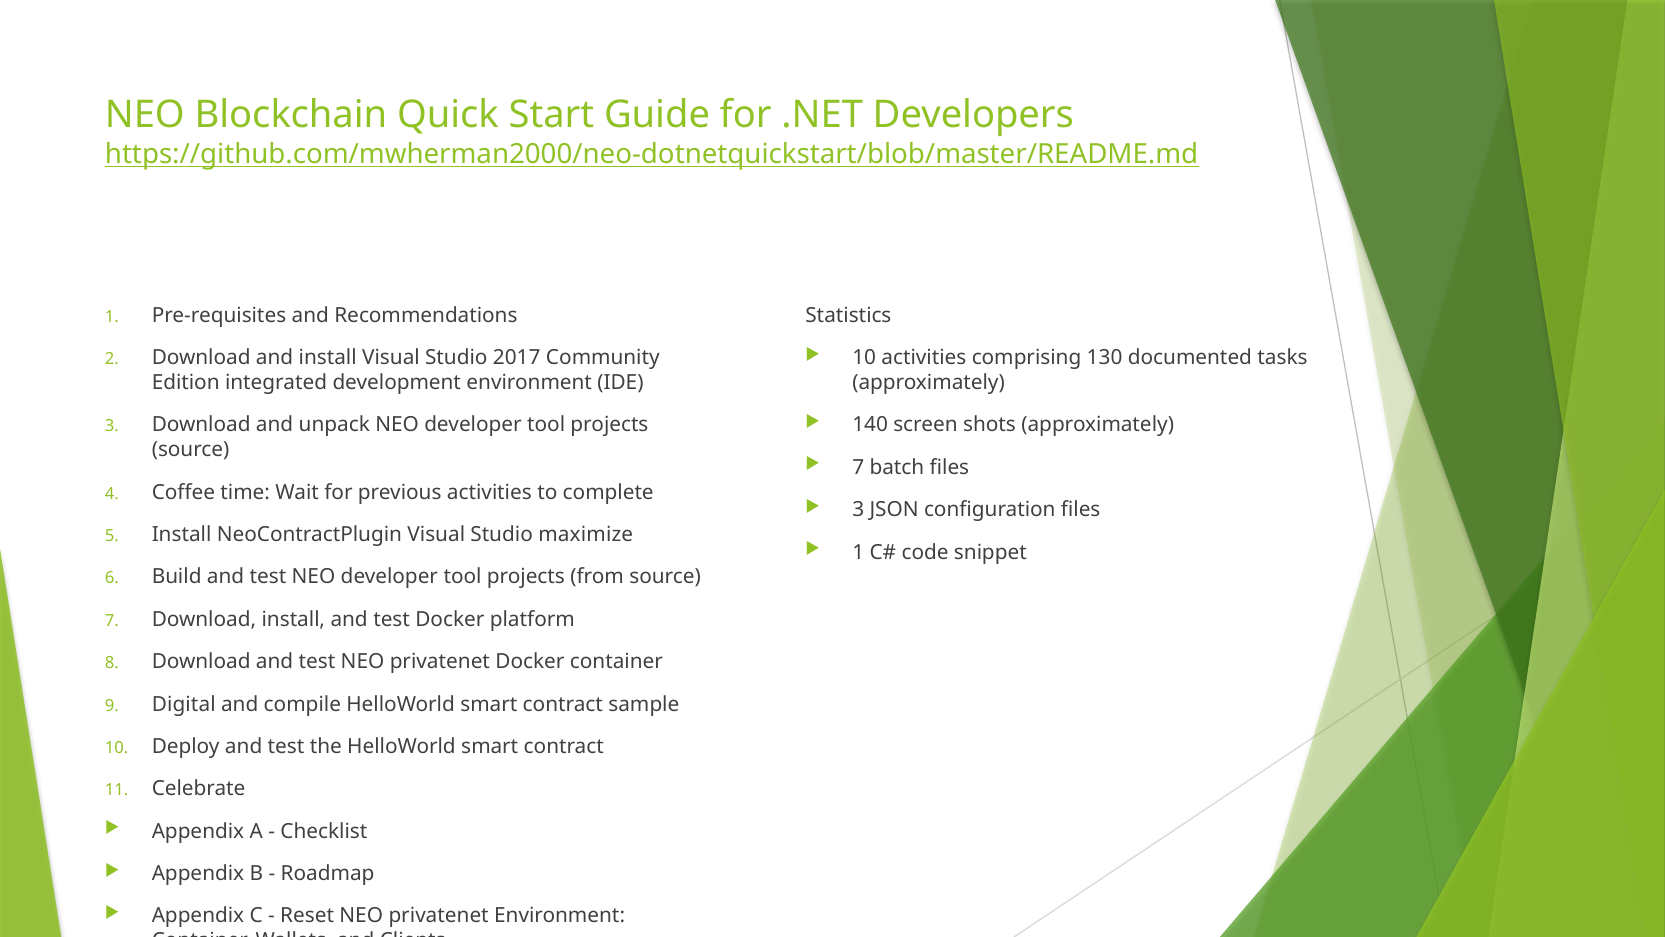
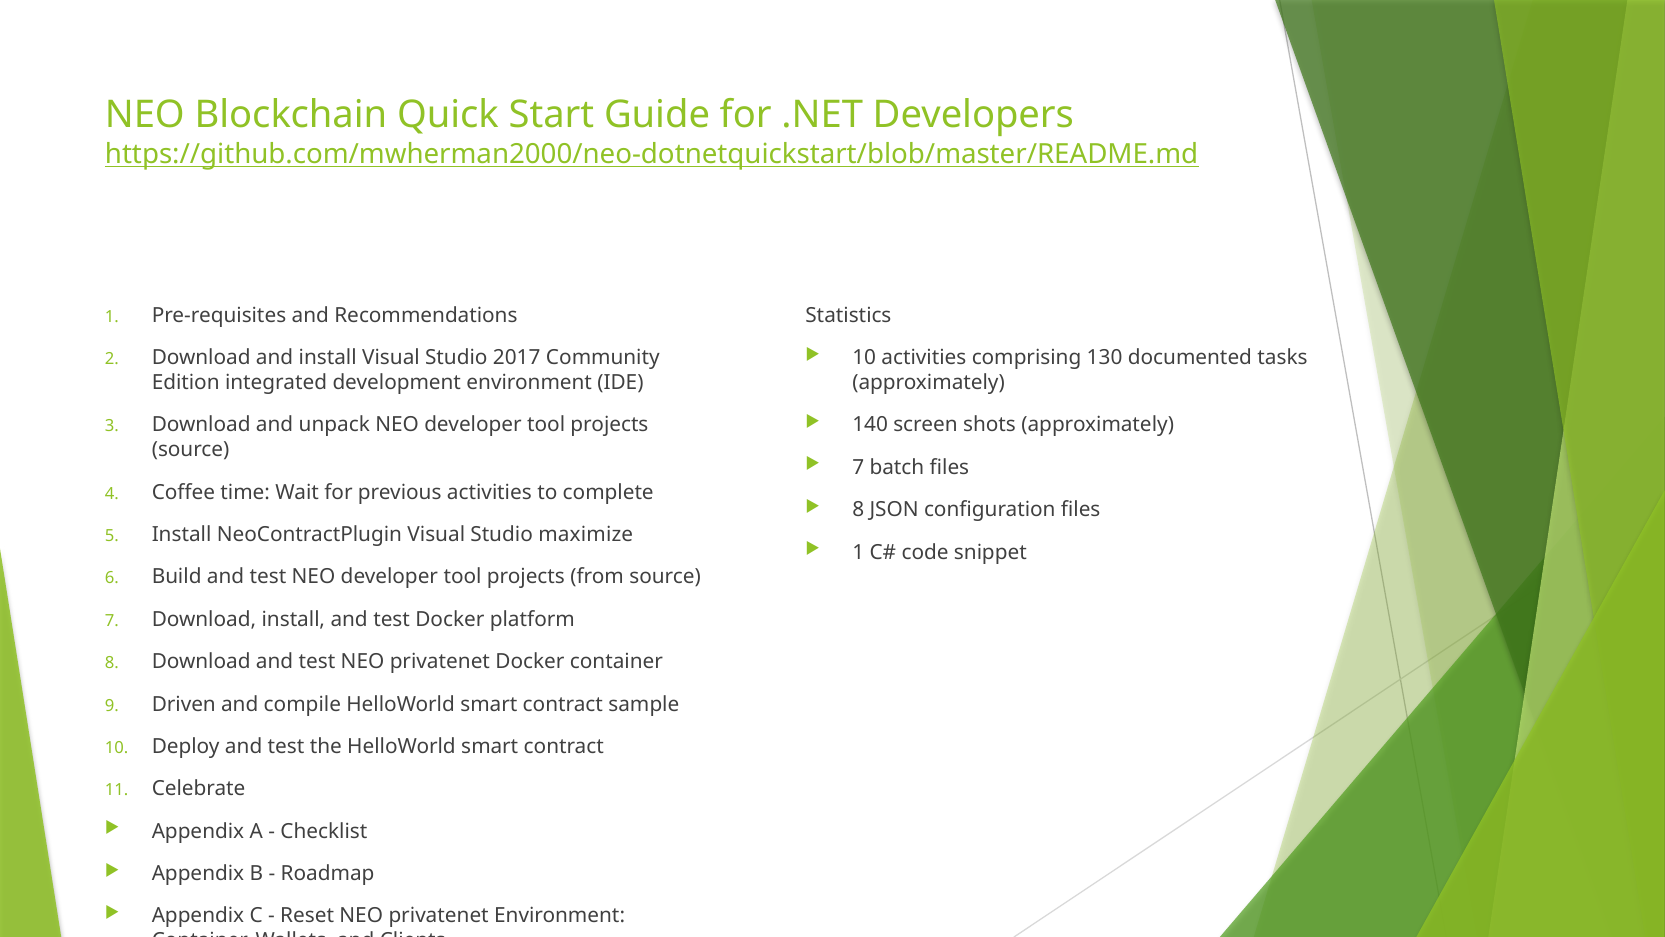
3: 3 -> 8 (858, 510)
Digital: Digital -> Driven (184, 704)
